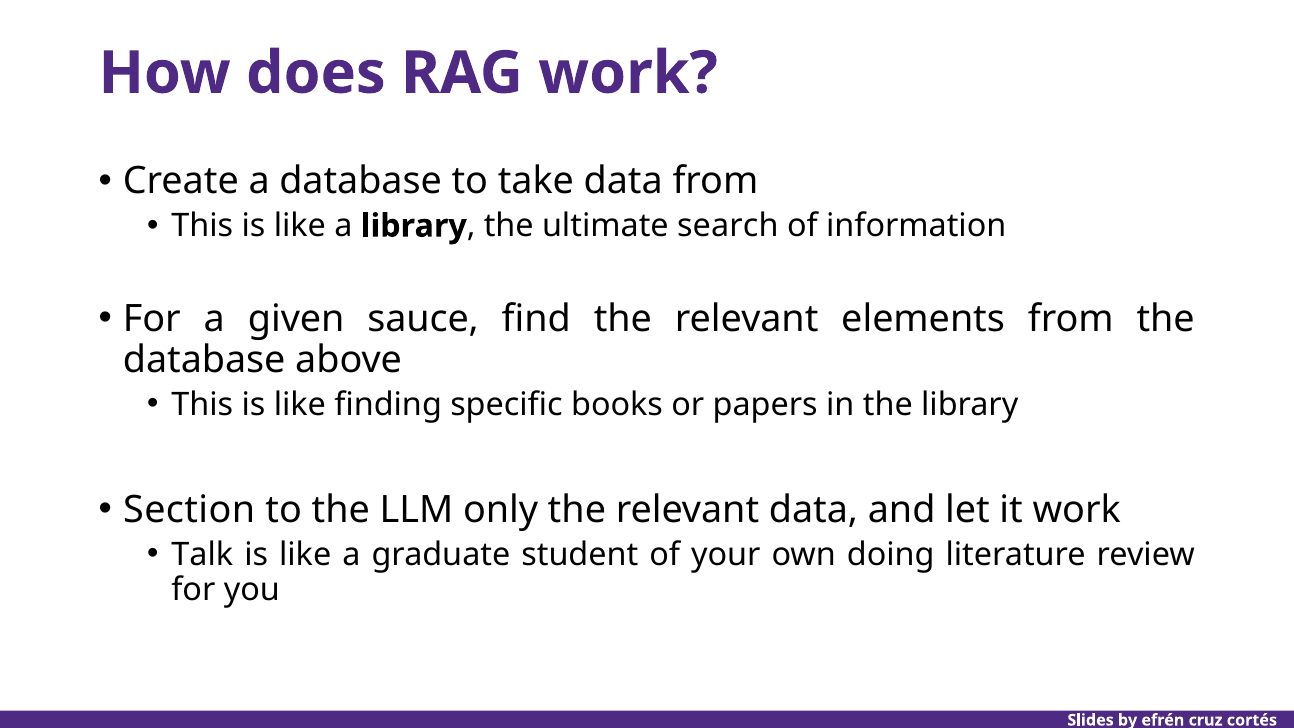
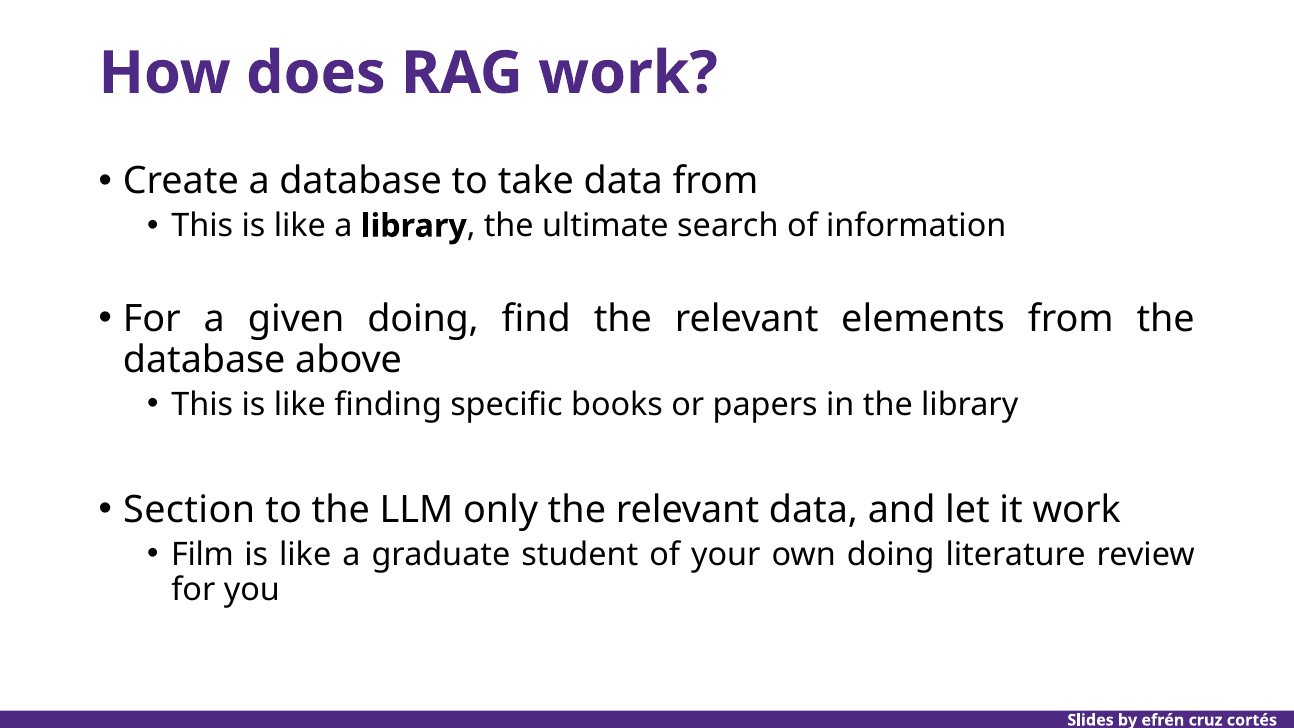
given sauce: sauce -> doing (423, 319)
Talk: Talk -> Film (202, 554)
